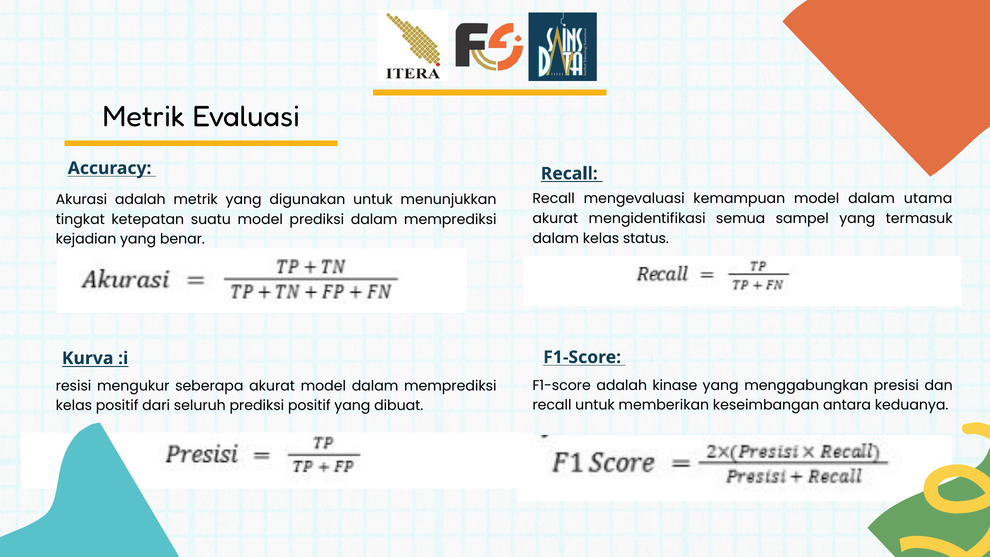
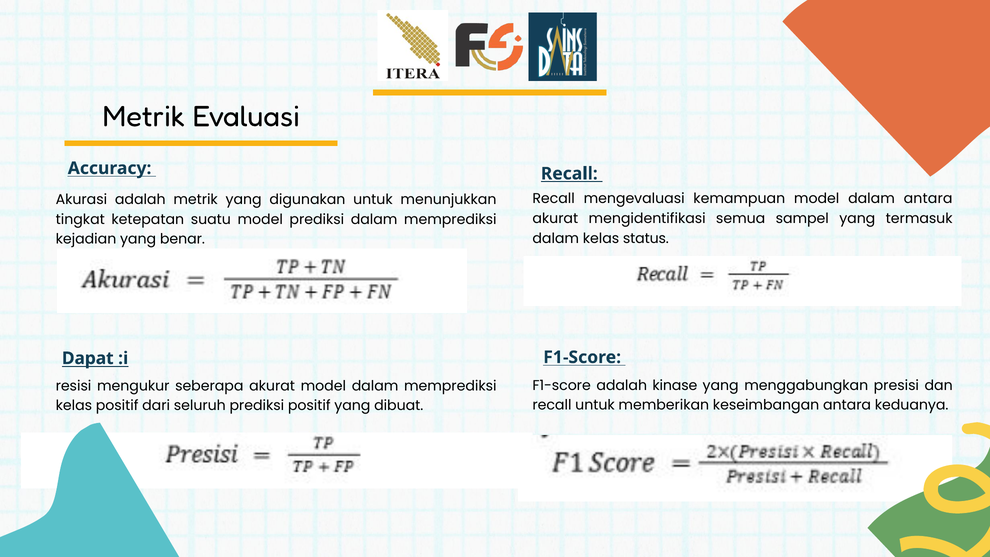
dalam utama: utama -> antara (928, 199)
Kurva: Kurva -> Dapat (88, 358)
